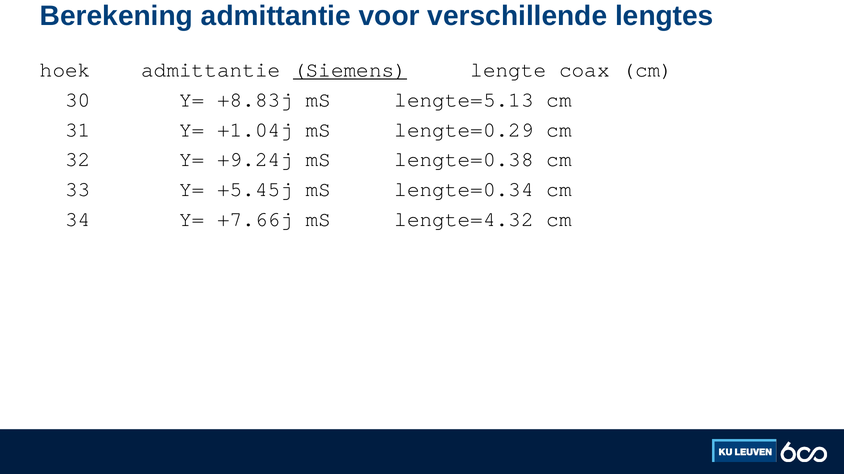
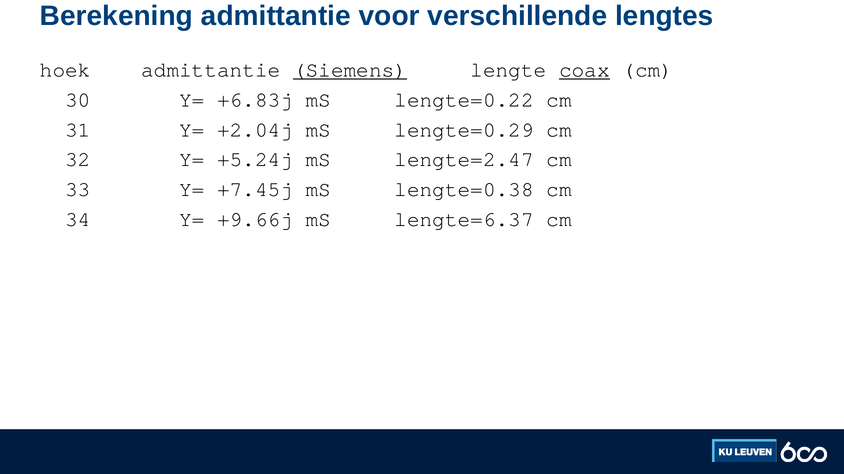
coax underline: none -> present (584, 70)
+8.83j: +8.83j -> +6.83j (255, 100)
lengte=5.13: lengte=5.13 -> lengte=0.22 (464, 100)
+1.04j: +1.04j -> +2.04j (255, 130)
+9.24j: +9.24j -> +5.24j (255, 160)
lengte=0.38: lengte=0.38 -> lengte=2.47 (464, 160)
+5.45j: +5.45j -> +7.45j (255, 190)
lengte=0.34: lengte=0.34 -> lengte=0.38 (464, 190)
+7.66j: +7.66j -> +9.66j (255, 220)
lengte=4.32: lengte=4.32 -> lengte=6.37 (464, 220)
